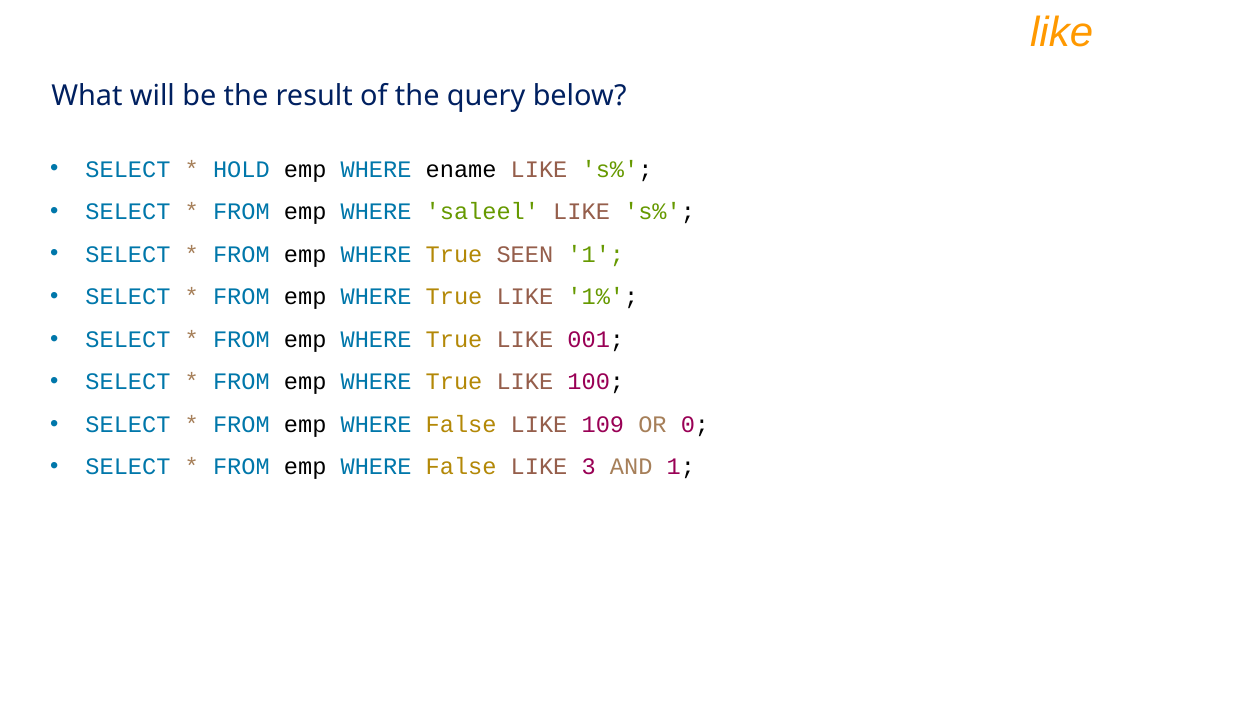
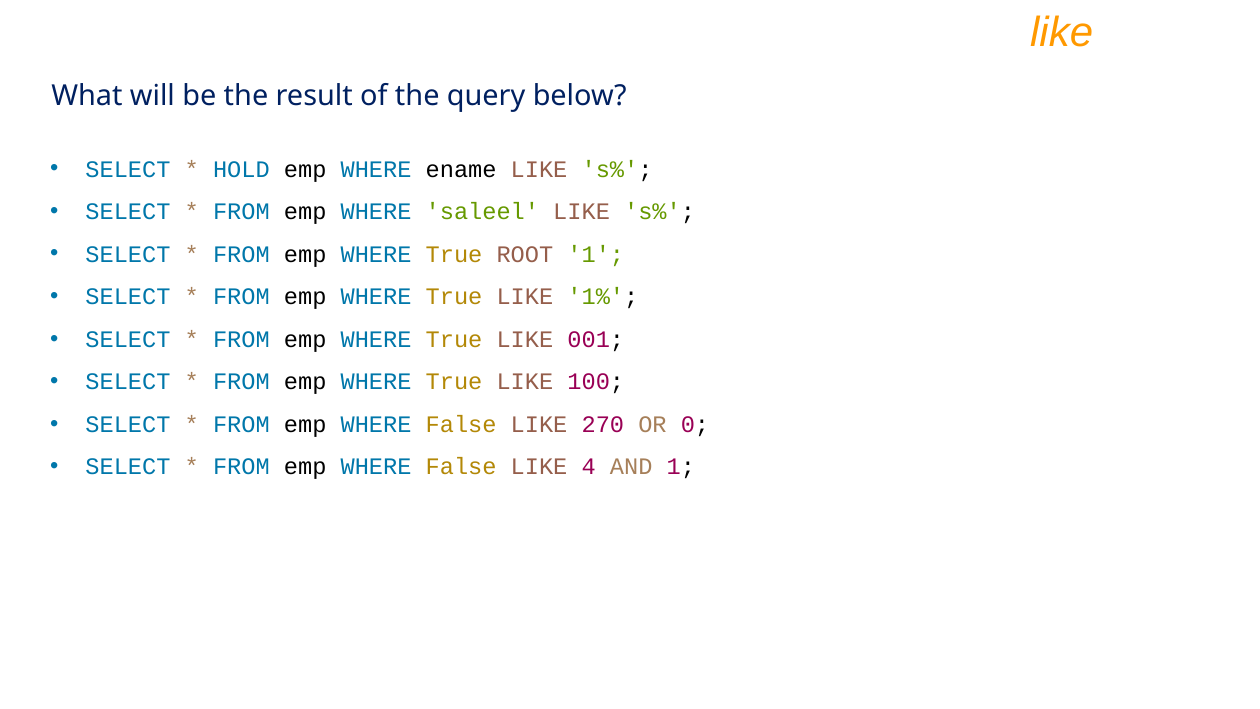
SEEN: SEEN -> ROOT (525, 254)
109: 109 -> 270 (603, 424)
3: 3 -> 4 (589, 467)
